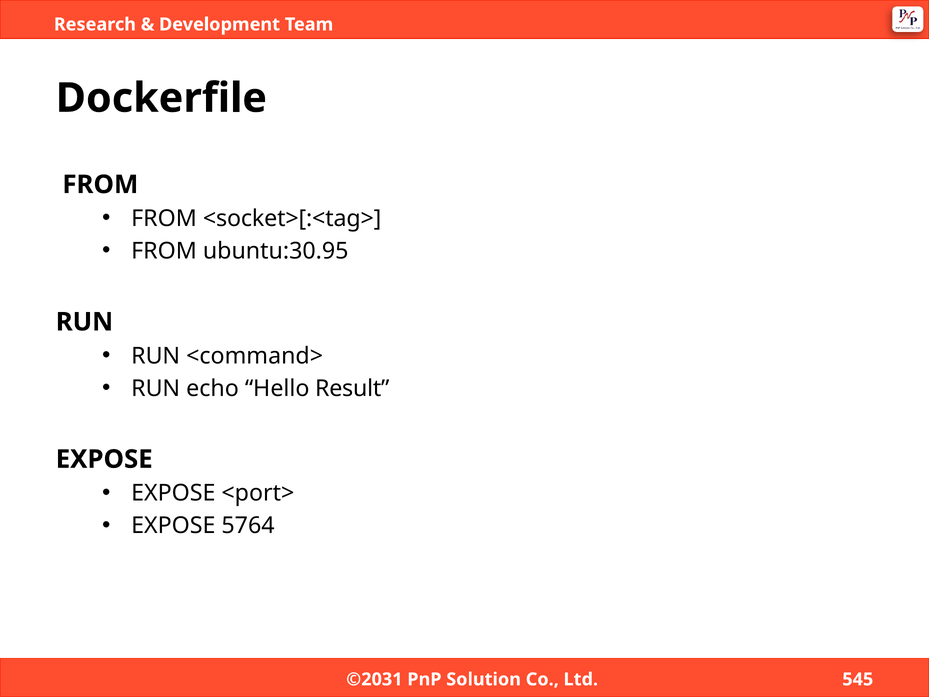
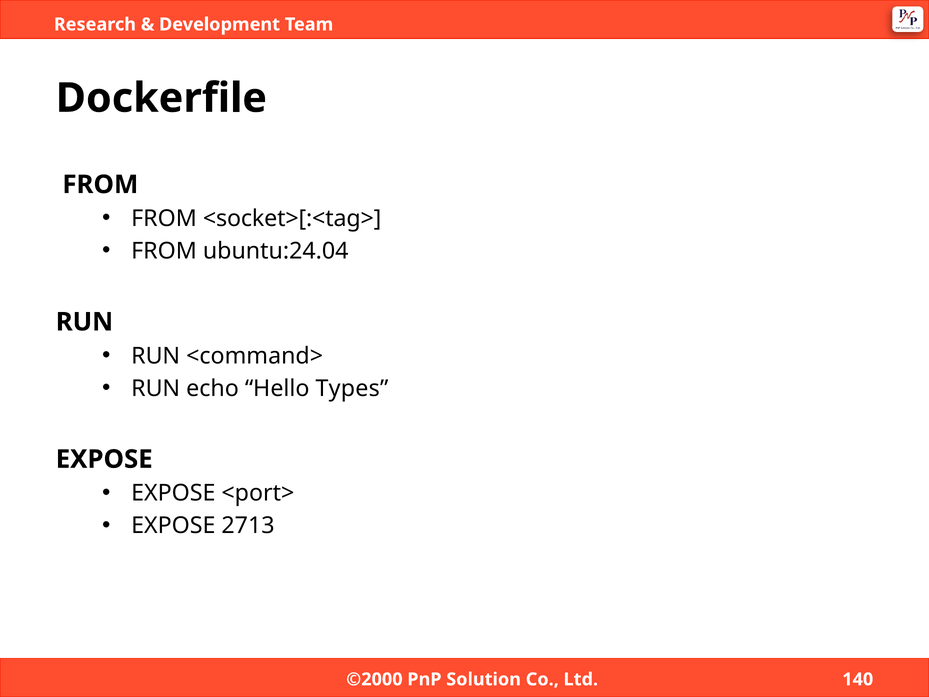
ubuntu:30.95: ubuntu:30.95 -> ubuntu:24.04 (276, 251)
Result: Result -> Types (352, 388)
5764: 5764 -> 2713 (248, 526)
©2031: ©2031 -> ©2000 (374, 679)
545: 545 -> 140 (858, 679)
